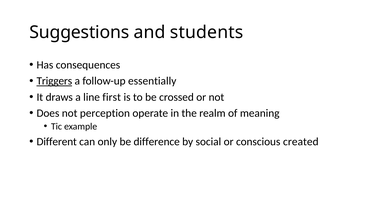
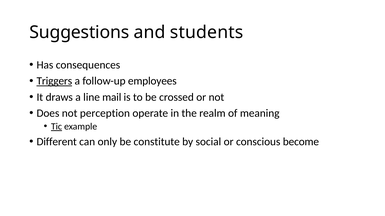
essentially: essentially -> employees (152, 81)
first: first -> mail (112, 97)
Tic underline: none -> present (56, 127)
difference: difference -> constitute (157, 142)
created: created -> become (301, 142)
